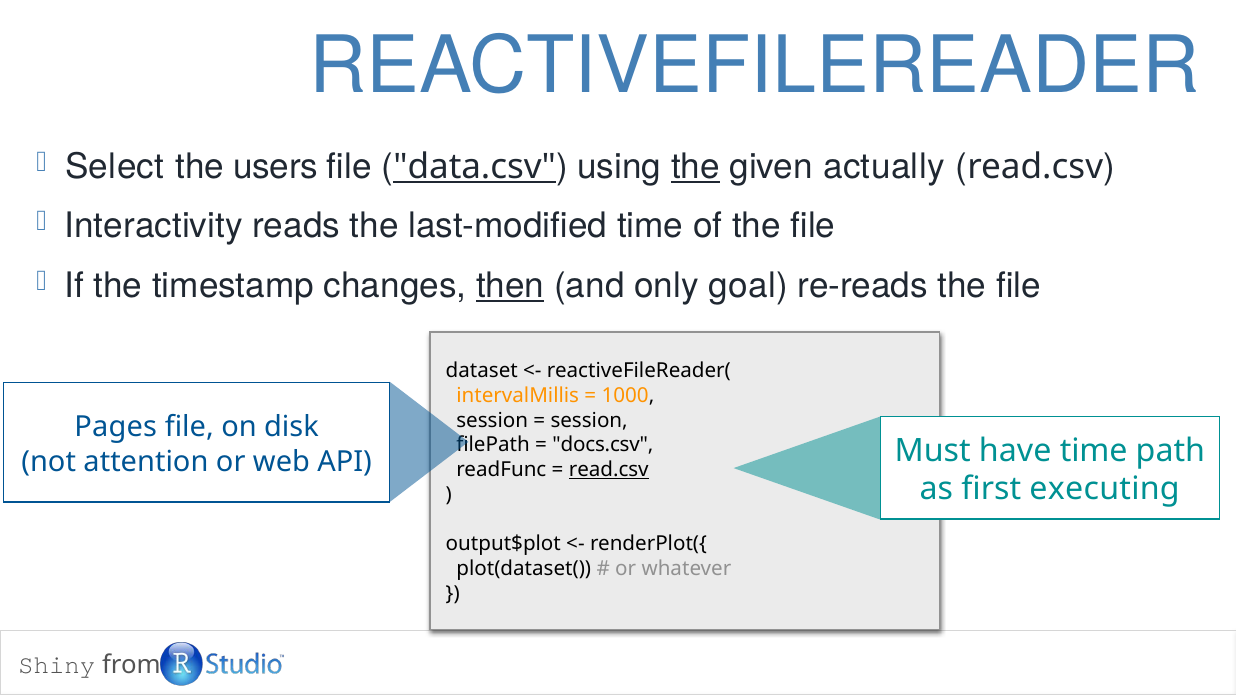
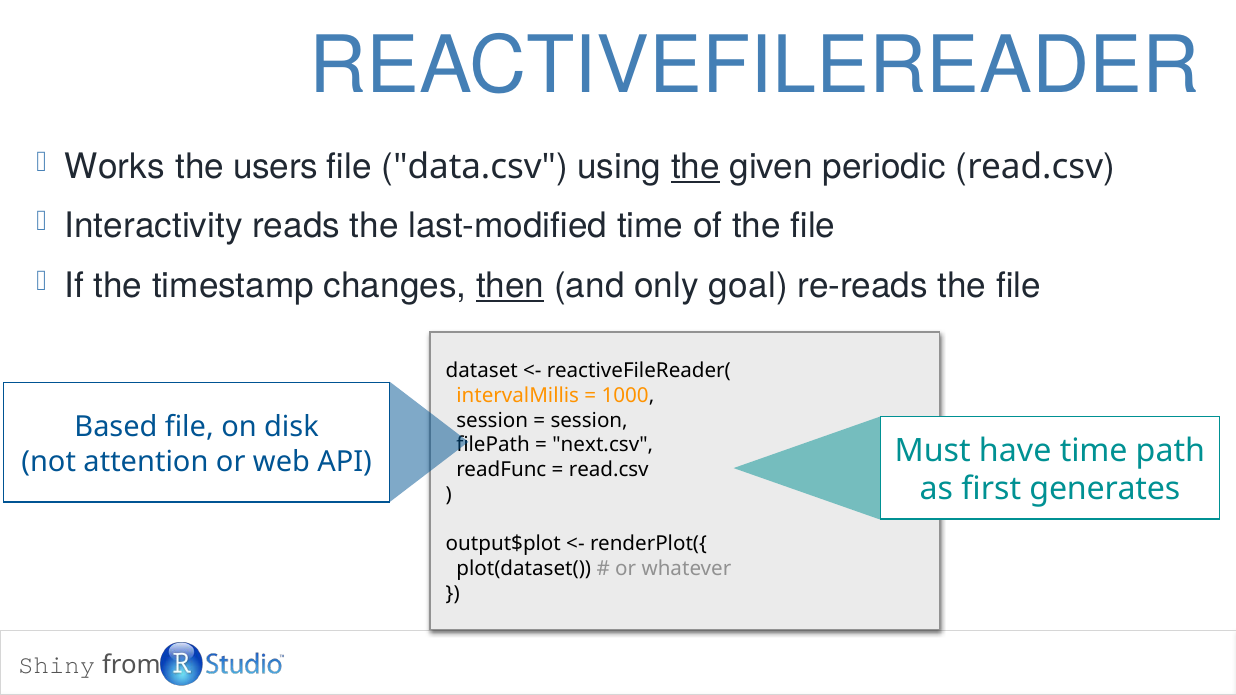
Select: Select -> Works (115, 167)
data.csv underline: present -> none (475, 167)
actually: actually -> periodic (884, 167)
Pages: Pages -> Based (116, 427)
docs.csv: docs.csv -> next.csv (603, 445)
read.csv underline: present -> none (609, 470)
executing: executing -> generates (1105, 489)
